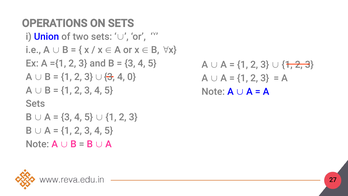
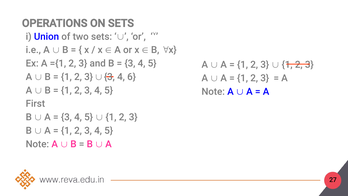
0: 0 -> 6 (132, 77)
Sets: Sets -> First (35, 104)
